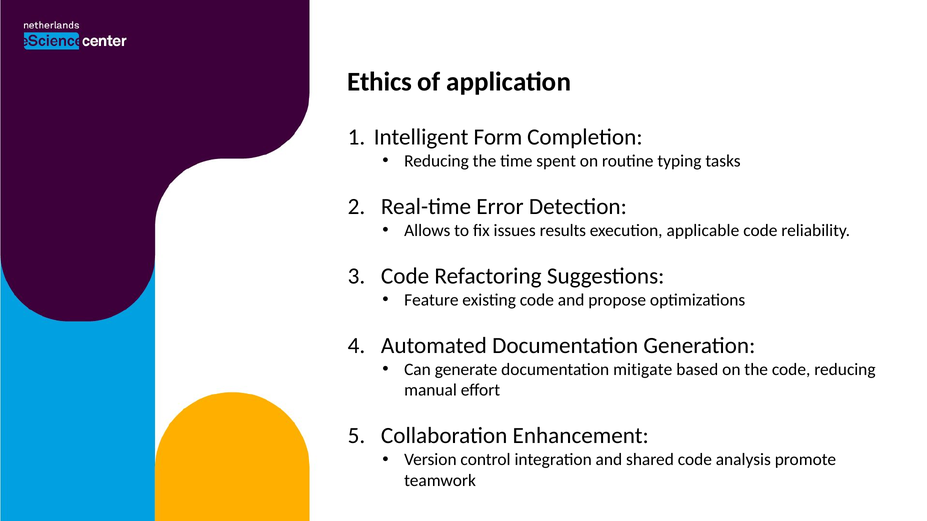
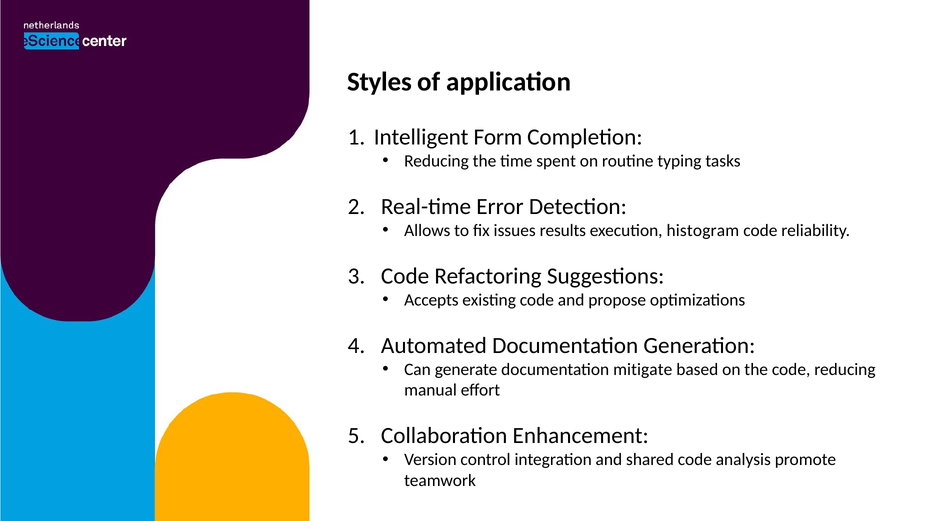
Ethics: Ethics -> Styles (380, 82)
applicable: applicable -> histogram (703, 231)
Feature: Feature -> Accepts (431, 300)
